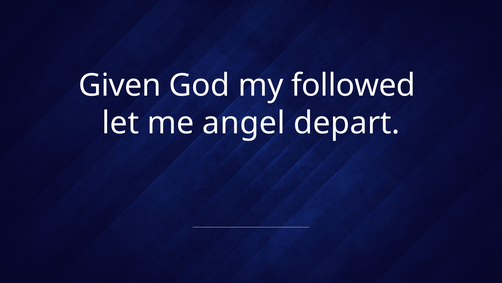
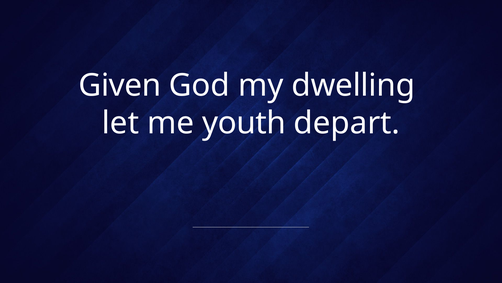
followed: followed -> dwelling (353, 85)
angel: angel -> youth (244, 123)
